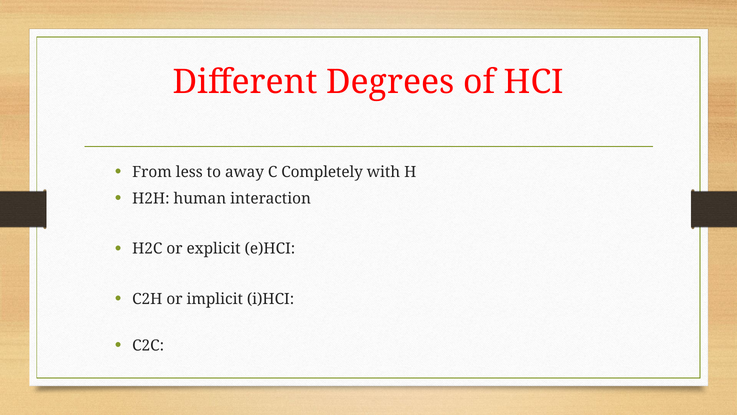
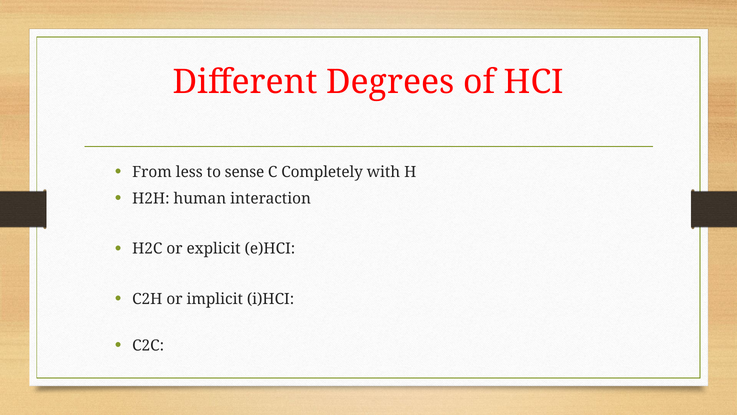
away: away -> sense (245, 172)
